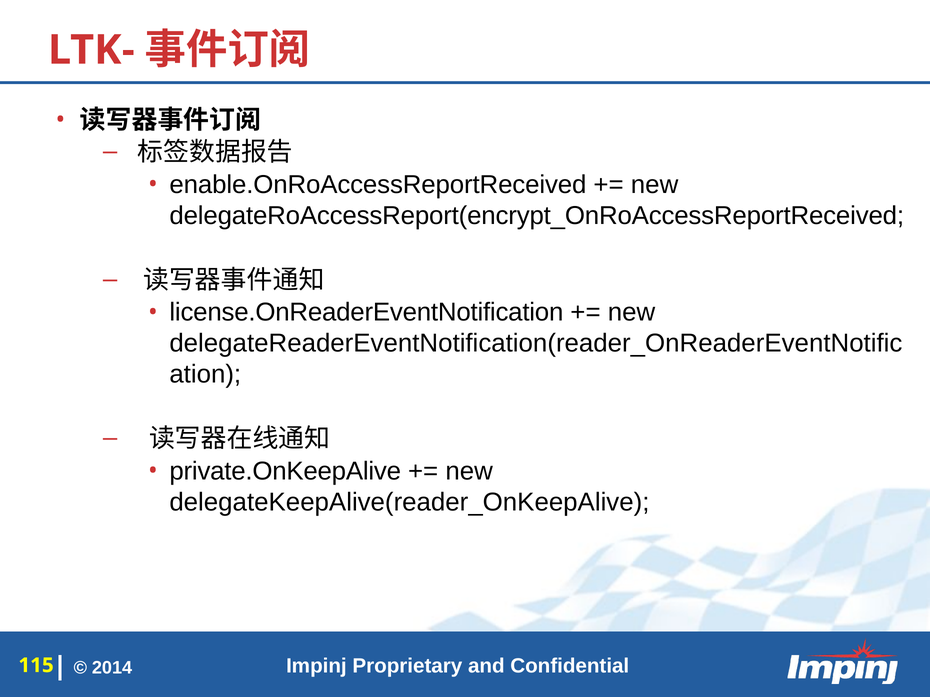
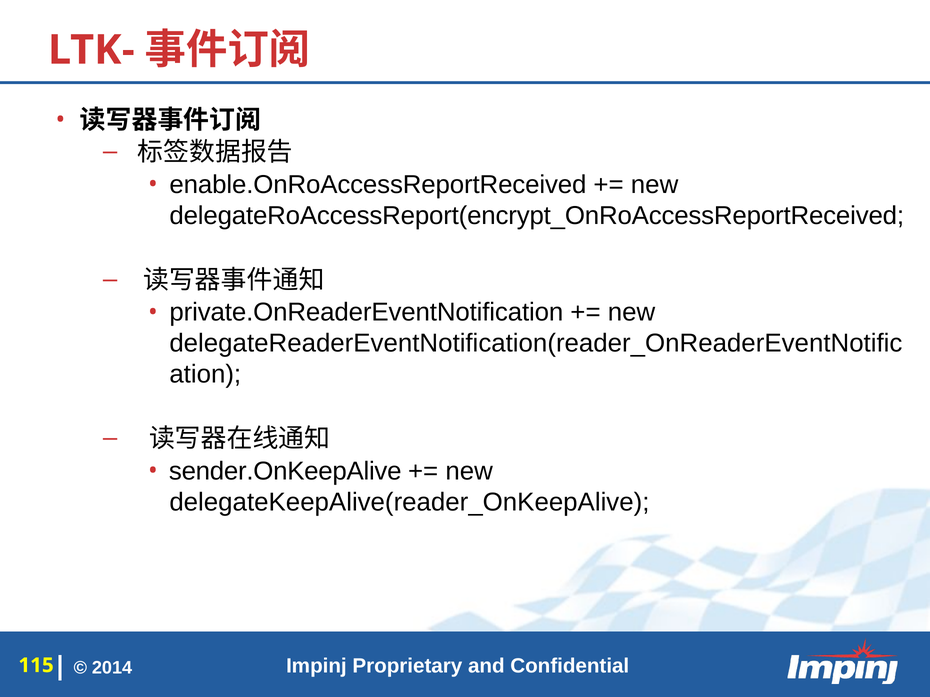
license.OnReaderEventNotification: license.OnReaderEventNotification -> private.OnReaderEventNotification (366, 313)
private.OnKeepAlive: private.OnKeepAlive -> sender.OnKeepAlive (285, 472)
